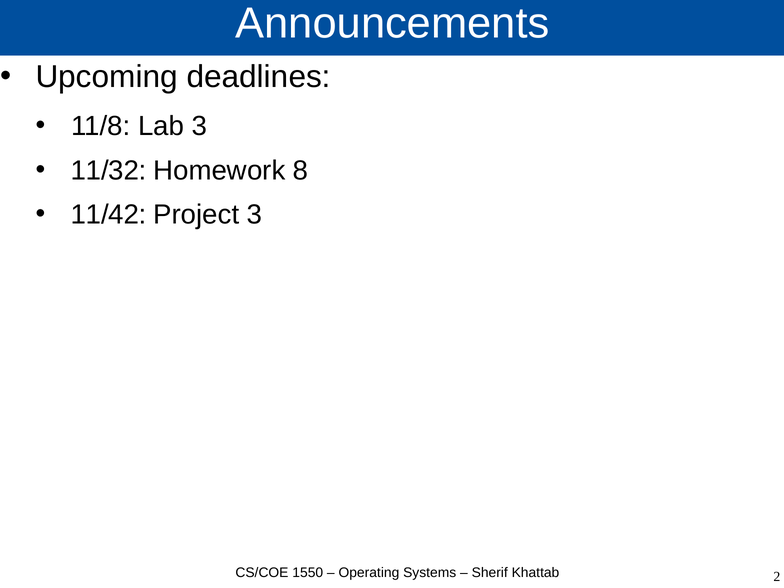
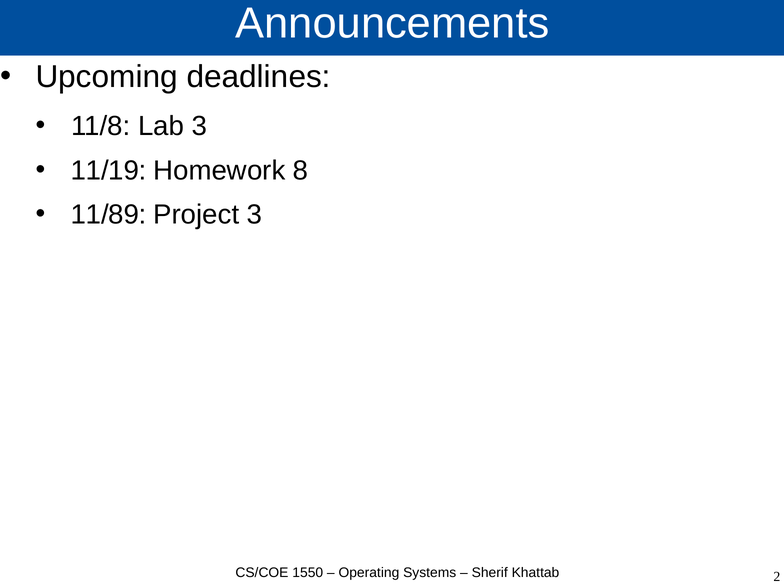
11/32: 11/32 -> 11/19 (109, 170)
11/42: 11/42 -> 11/89 (109, 215)
